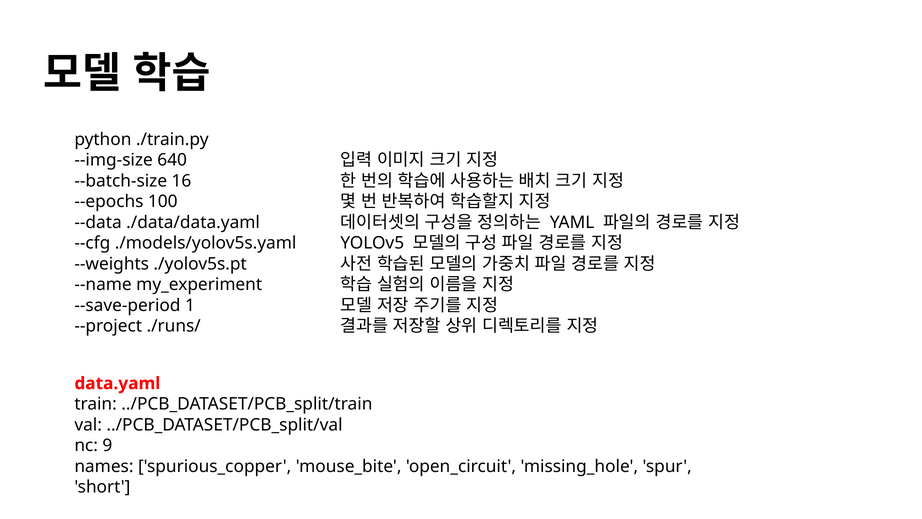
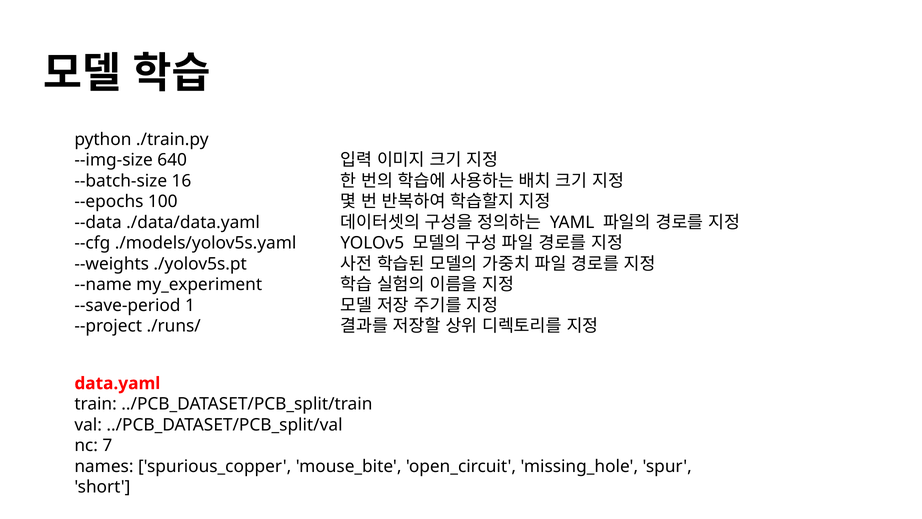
9: 9 -> 7 (107, 445)
